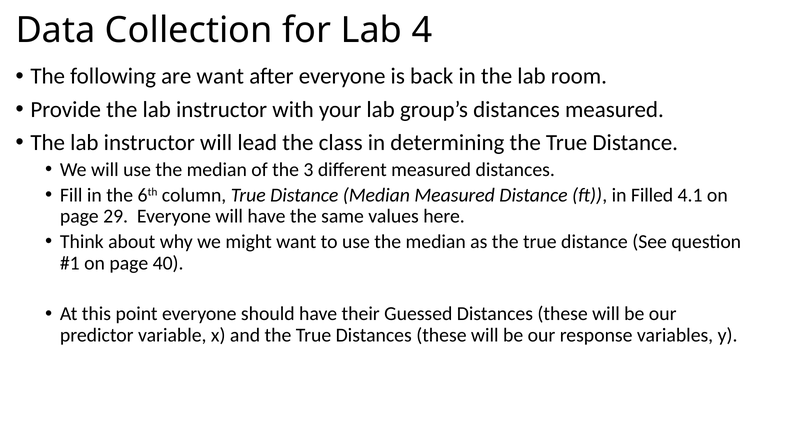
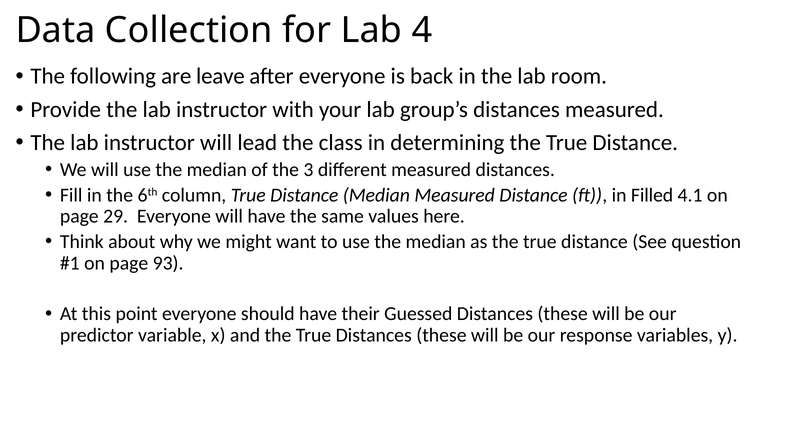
are want: want -> leave (220, 76)
40: 40 -> 93 (168, 263)
